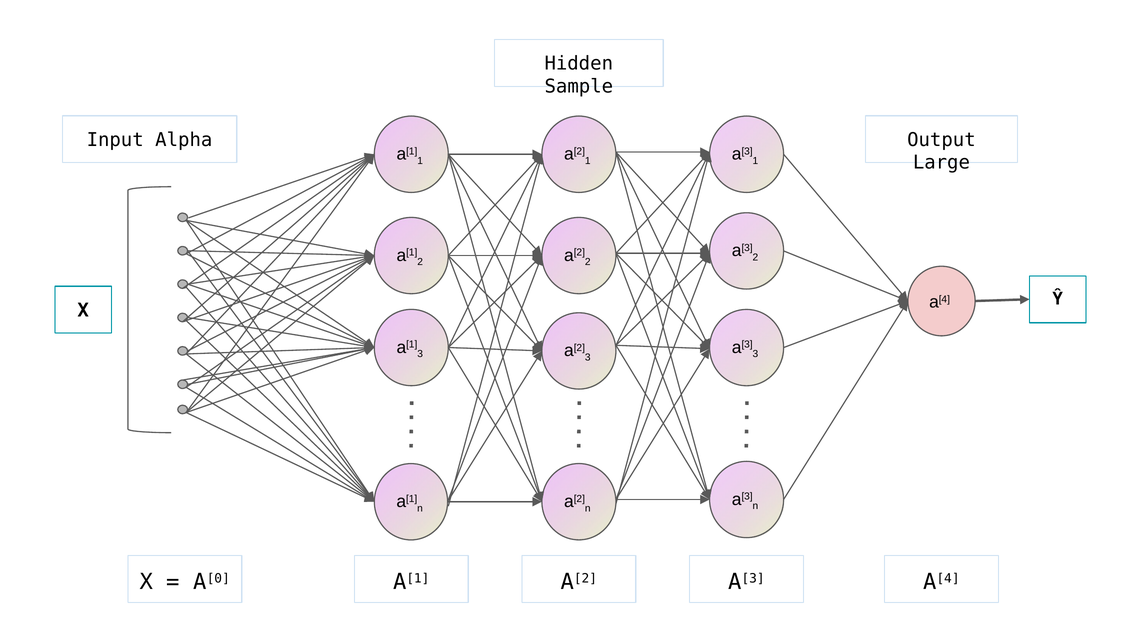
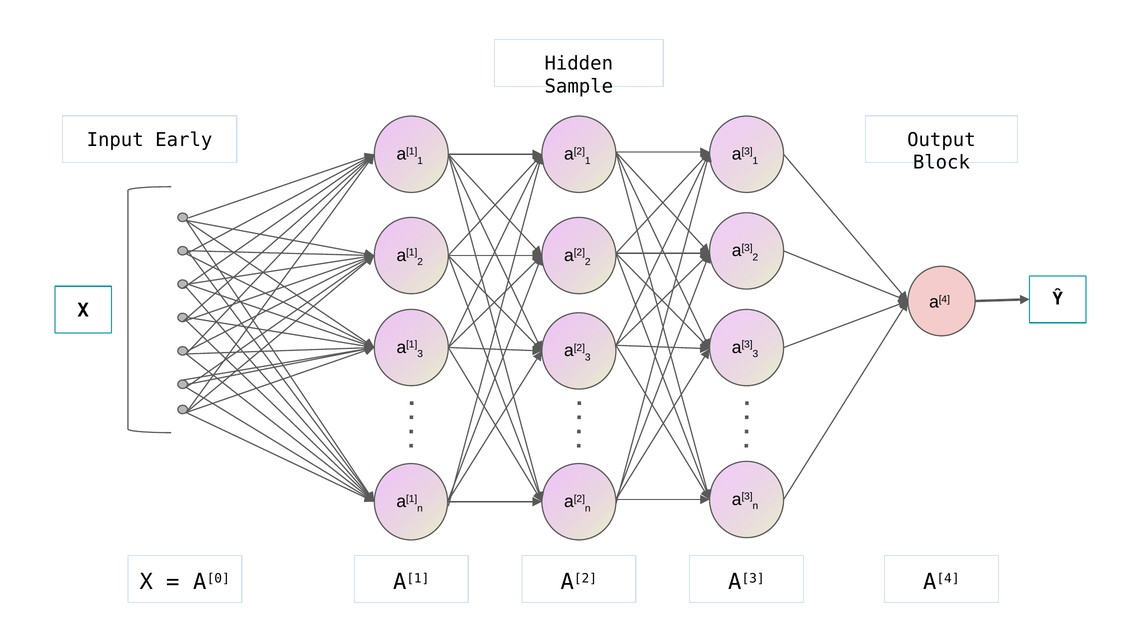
Alpha: Alpha -> Early (184, 140)
Large: Large -> Block (941, 163)
